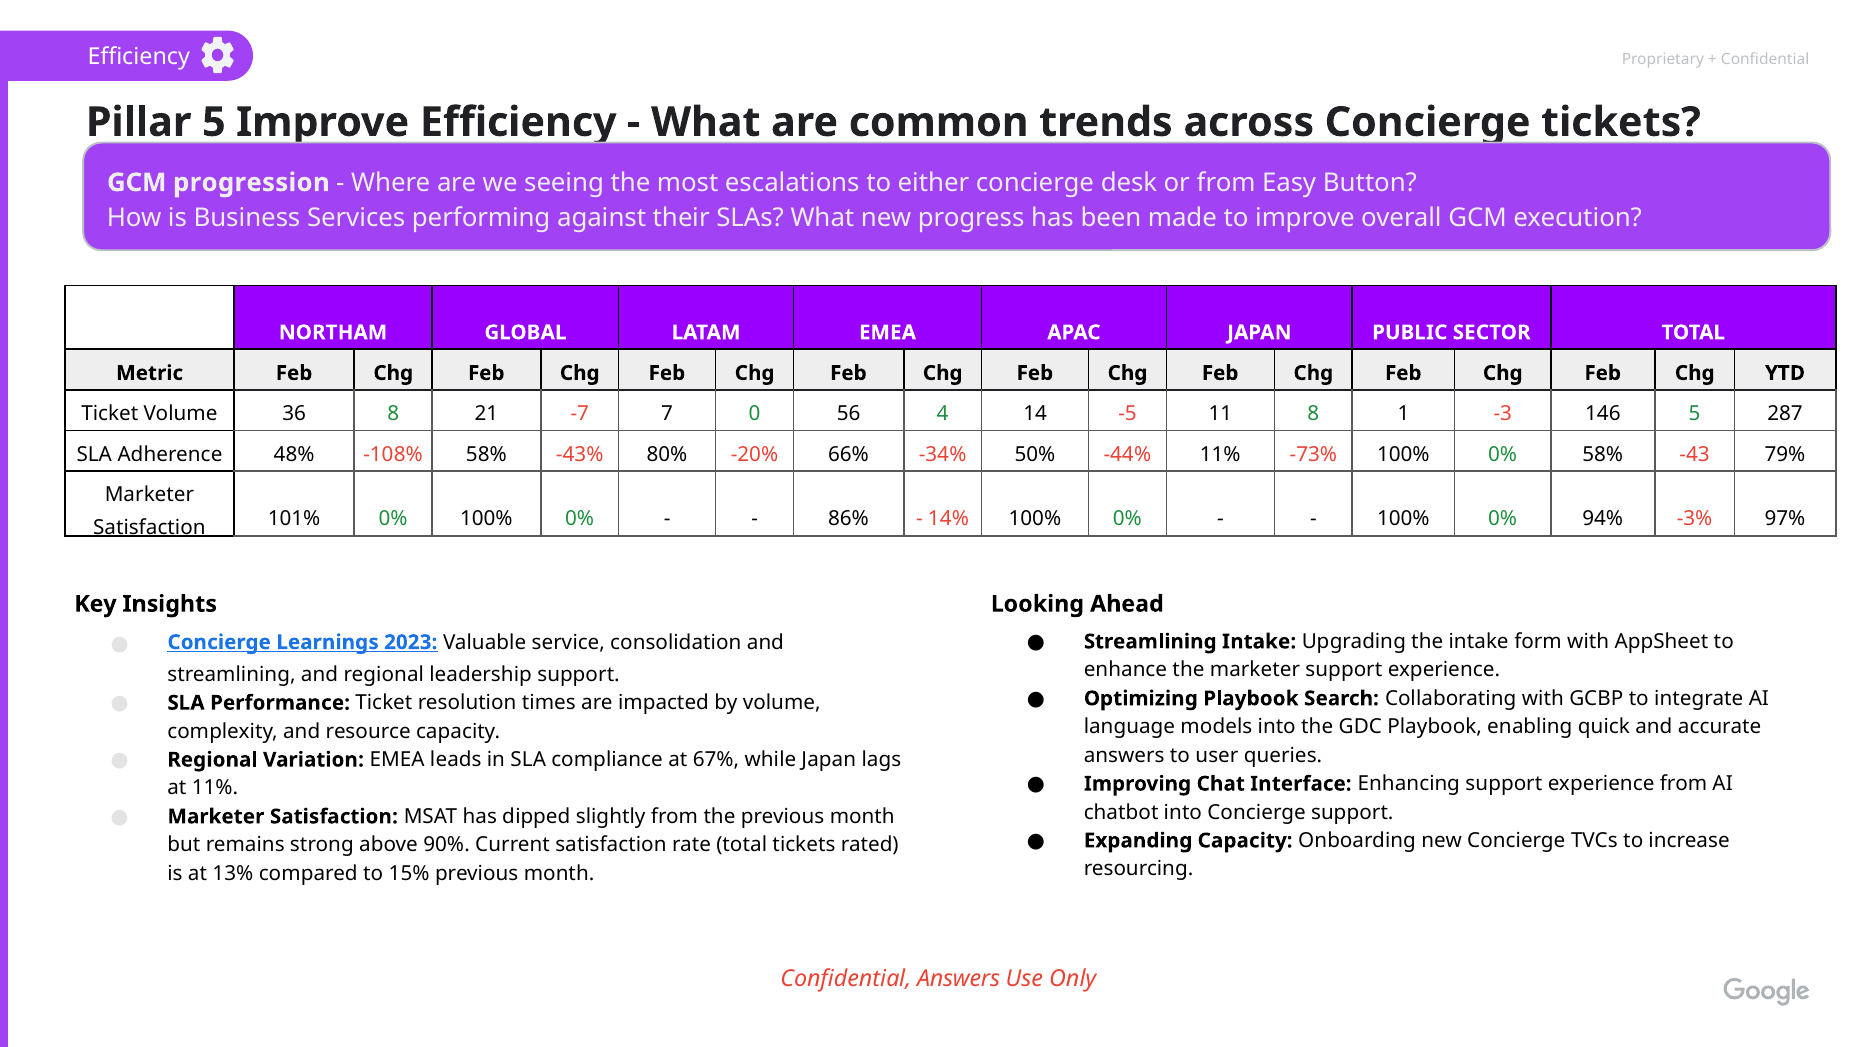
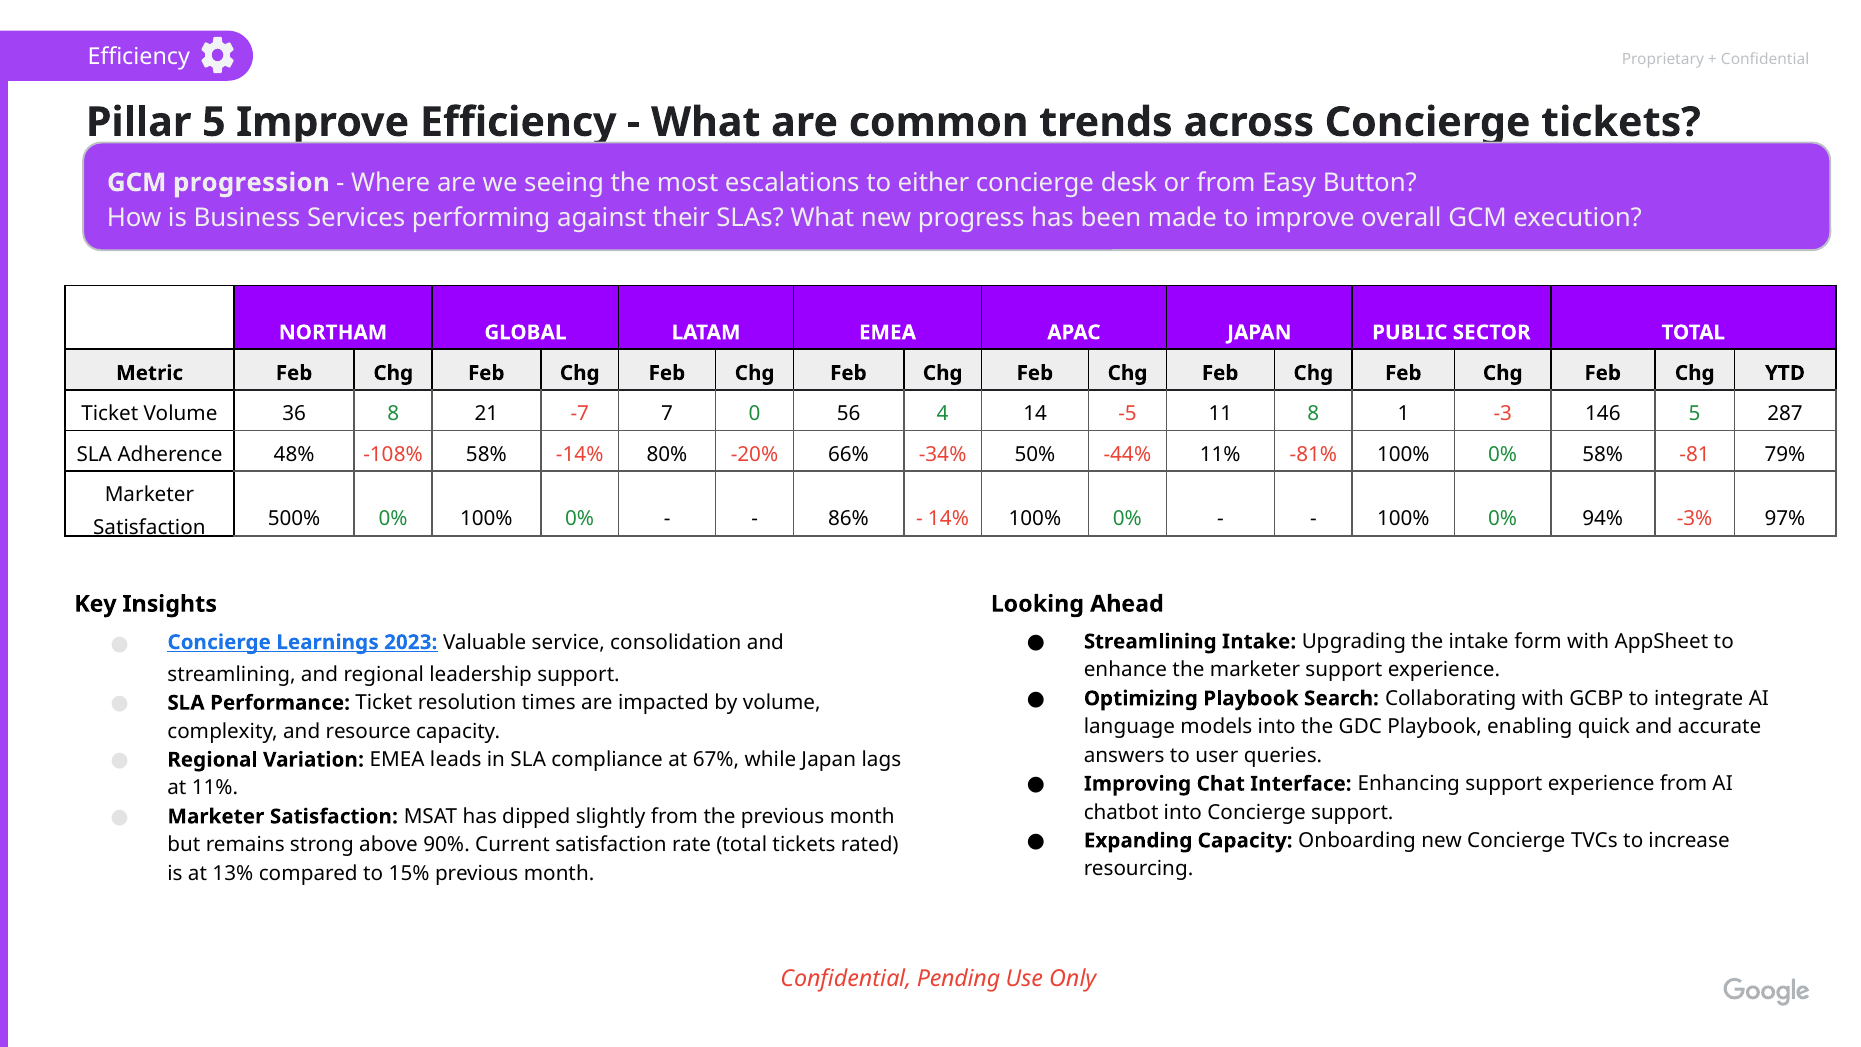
-43%: -43% -> -14% (580, 454)
-73%: -73% -> -81% (1313, 454)
-43: -43 -> -81 (1695, 454)
101%: 101% -> 500% (294, 519)
Confidential Answers: Answers -> Pending (959, 978)
